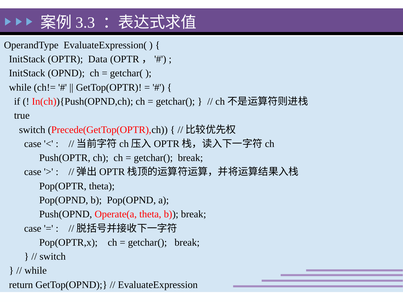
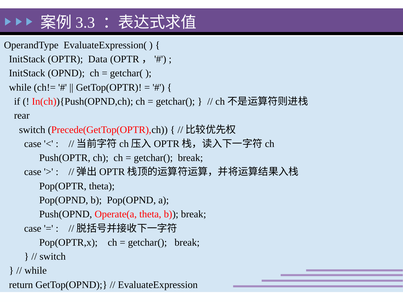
true: true -> rear (22, 116)
